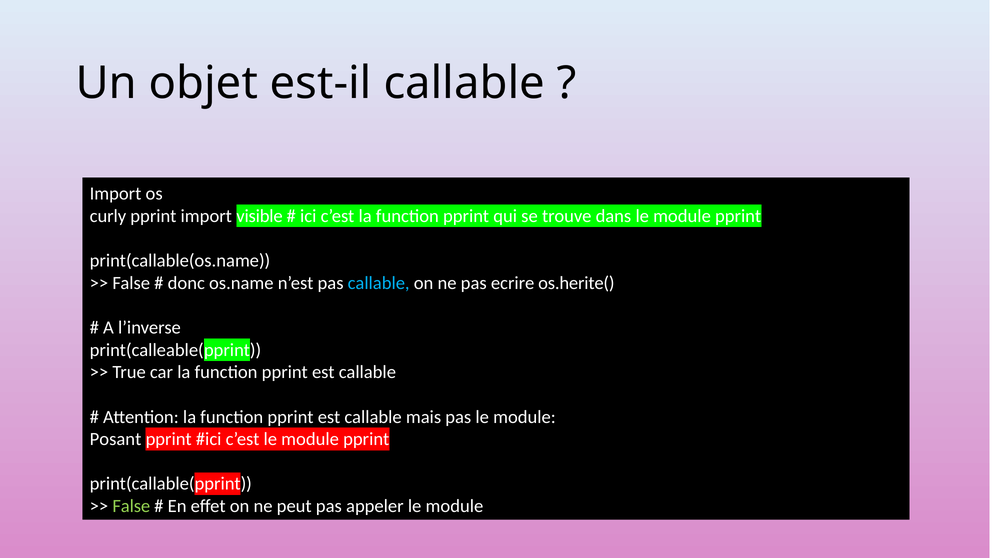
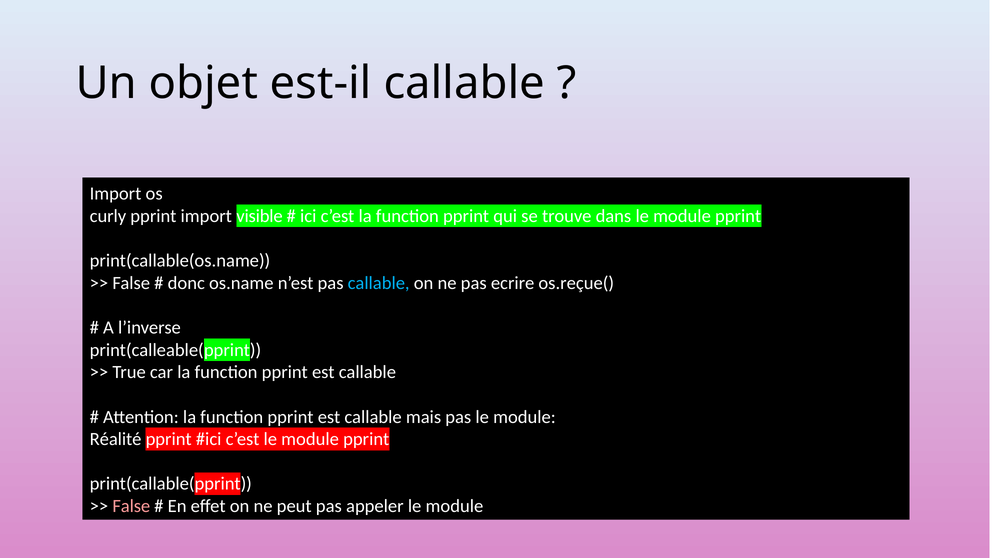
os.herite(: os.herite( -> os.reçue( (576, 283)
Posant: Posant -> Réalité (116, 439)
False colour: light green -> pink (131, 506)
